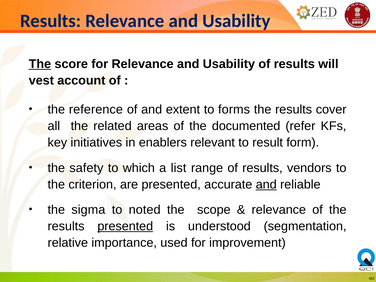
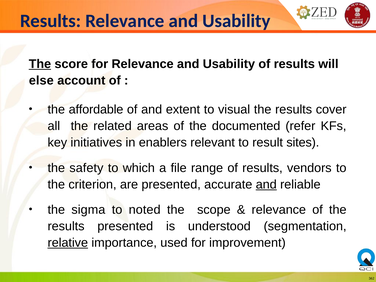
vest: vest -> else (41, 80)
reference: reference -> affordable (96, 110)
forms: forms -> visual (234, 110)
form: form -> sites (303, 143)
list: list -> file (179, 168)
presented underline: present -> none (125, 226)
relative underline: none -> present (68, 243)
